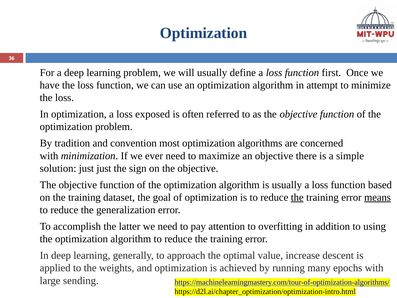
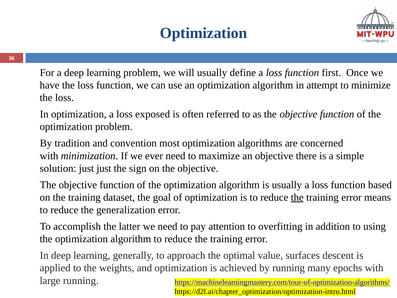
means underline: present -> none (378, 197)
increase: increase -> surfaces (303, 255)
large sending: sending -> running (81, 280)
